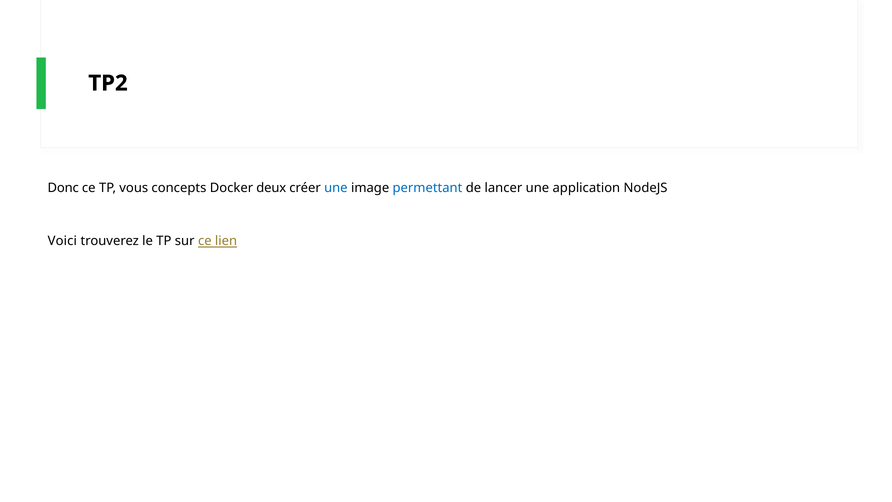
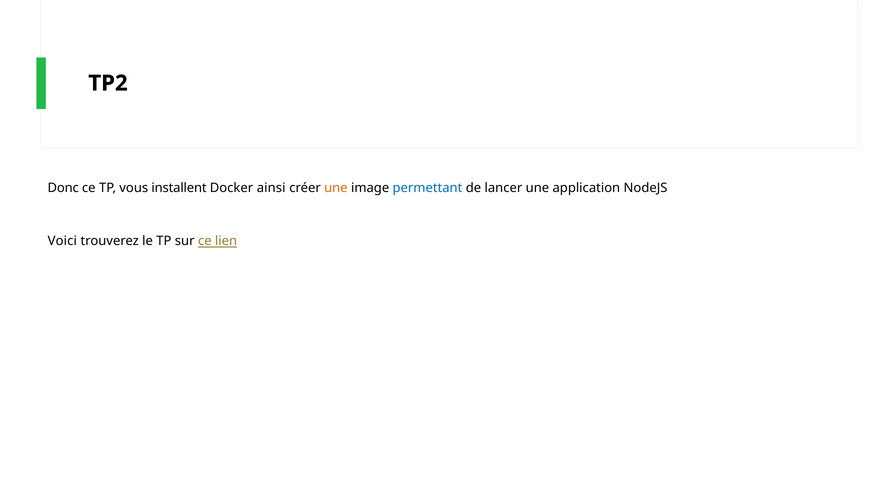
concepts: concepts -> installent (179, 188)
deux: deux -> ainsi (271, 188)
une colour: blue -> orange (336, 188)
